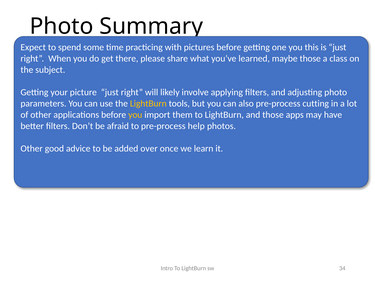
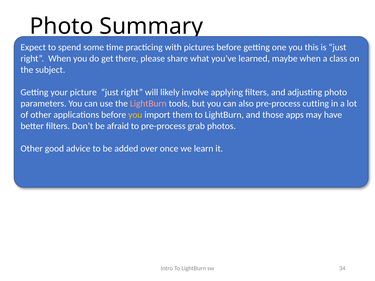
maybe those: those -> when (310, 59)
LightBurn colour: yellow -> pink (148, 104)
help: help -> grab (196, 126)
